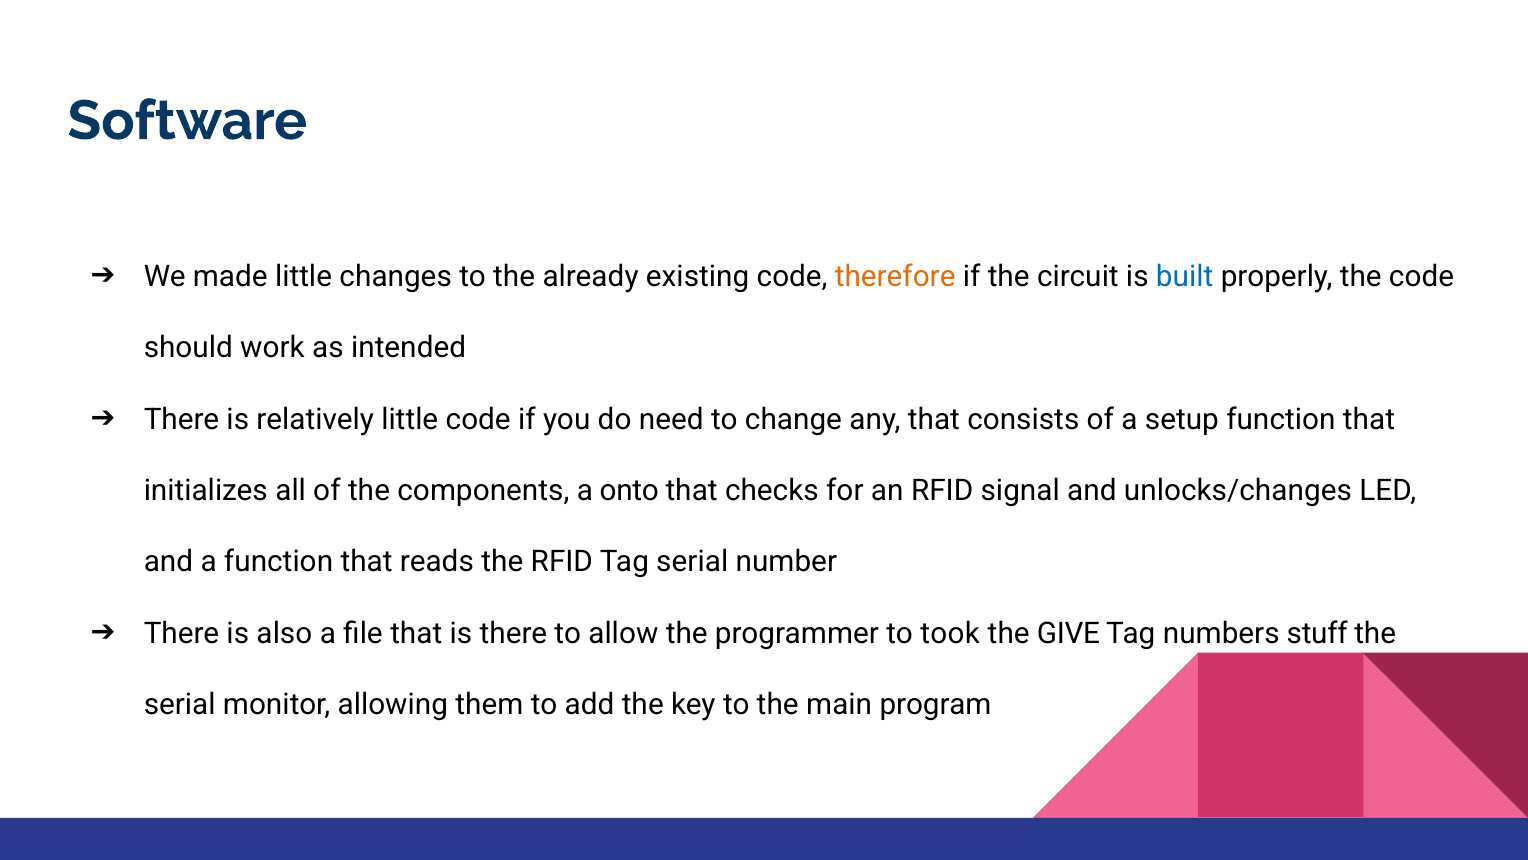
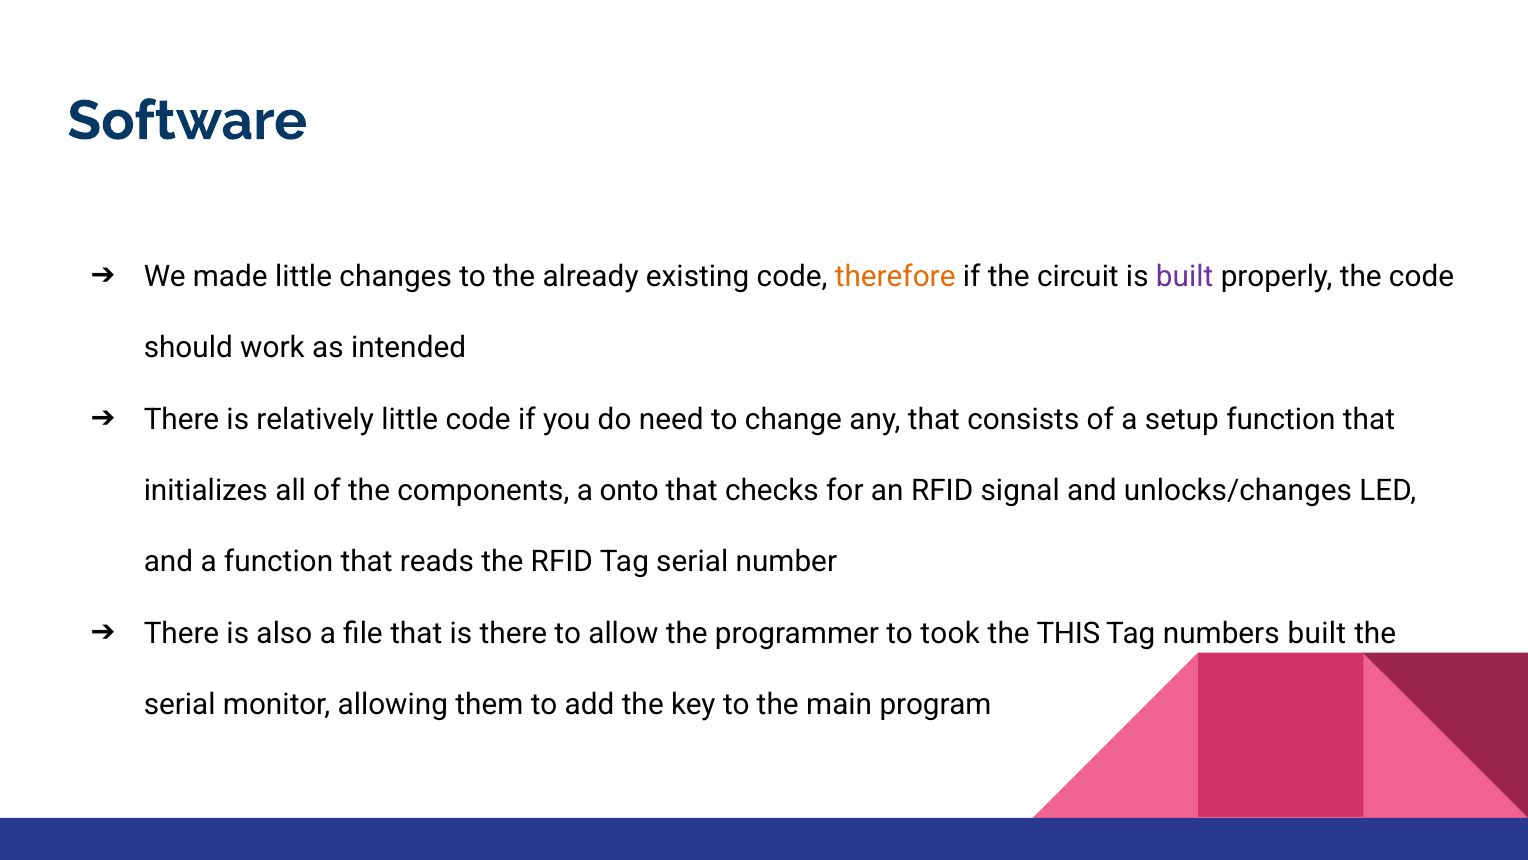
built colour: blue -> purple (1185, 276)
GIVE: GIVE -> THIS (1068, 633)
numbers stuff: stuff -> built (1317, 633)
